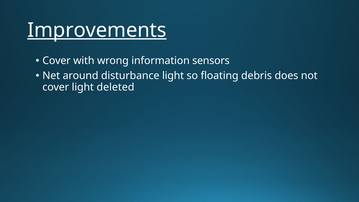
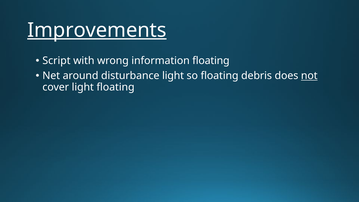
Cover: Cover -> Script (56, 61)
information sensors: sensors -> floating (211, 61)
not underline: none -> present (309, 76)
light deleted: deleted -> floating (116, 87)
